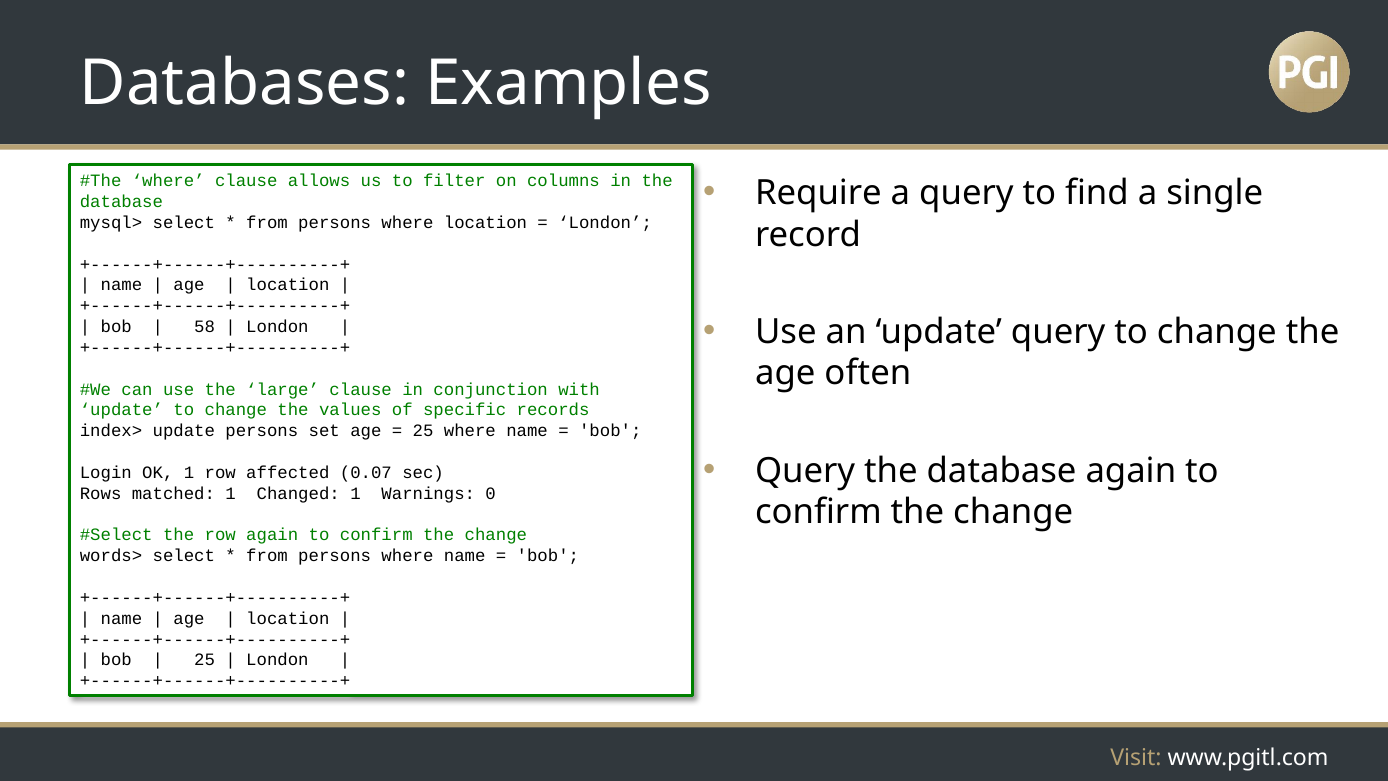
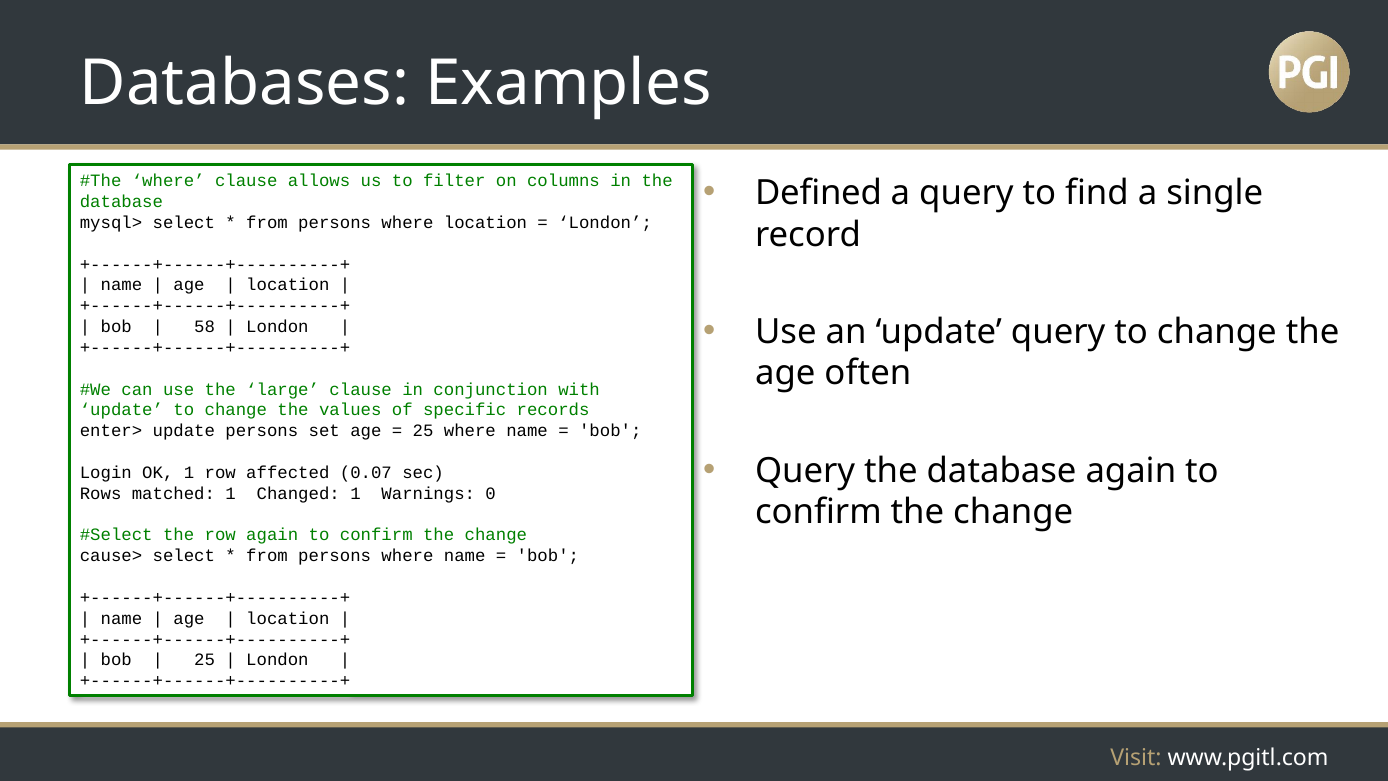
Require: Require -> Defined (819, 193)
index>: index> -> enter> (111, 431)
words>: words> -> cause> (111, 556)
